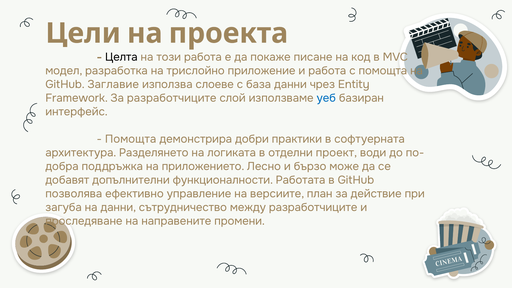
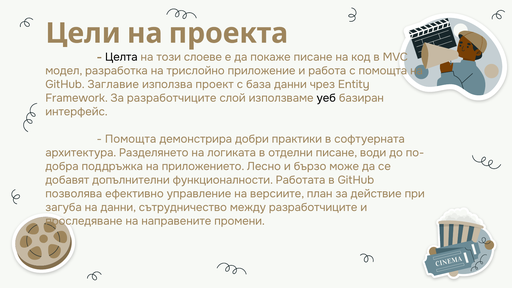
този работа: работа -> слоеве (203, 57)
слоеве: слоеве -> проект (215, 85)
уеб colour: blue -> black (326, 98)
отделни проект: проект -> писане (337, 153)
